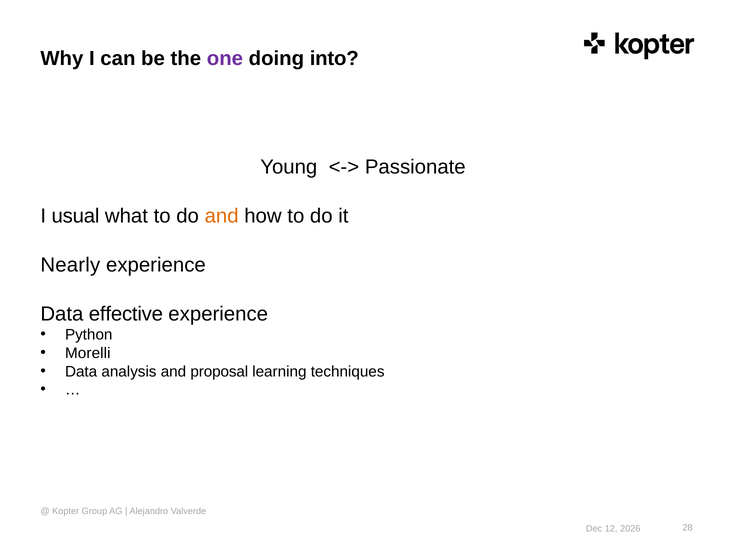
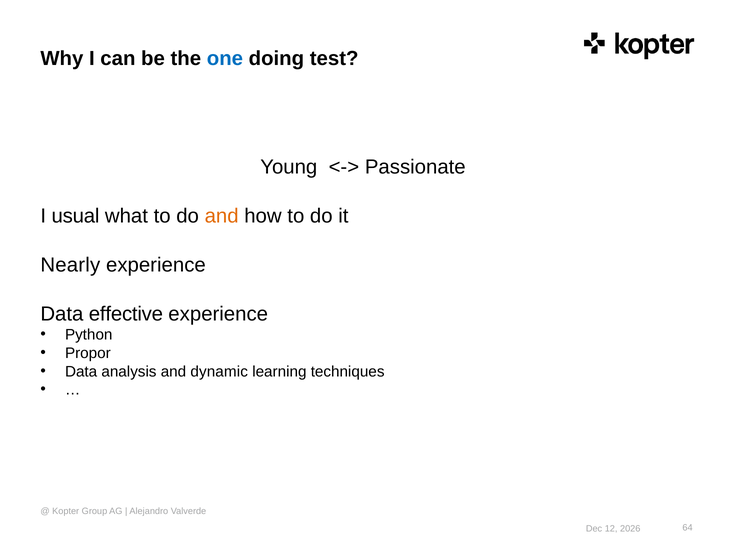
one colour: purple -> blue (225, 59)
into: into -> test (334, 59)
Morelli: Morelli -> Propor (88, 353)
proposal: proposal -> dynamic (219, 371)
28: 28 -> 64 (688, 528)
